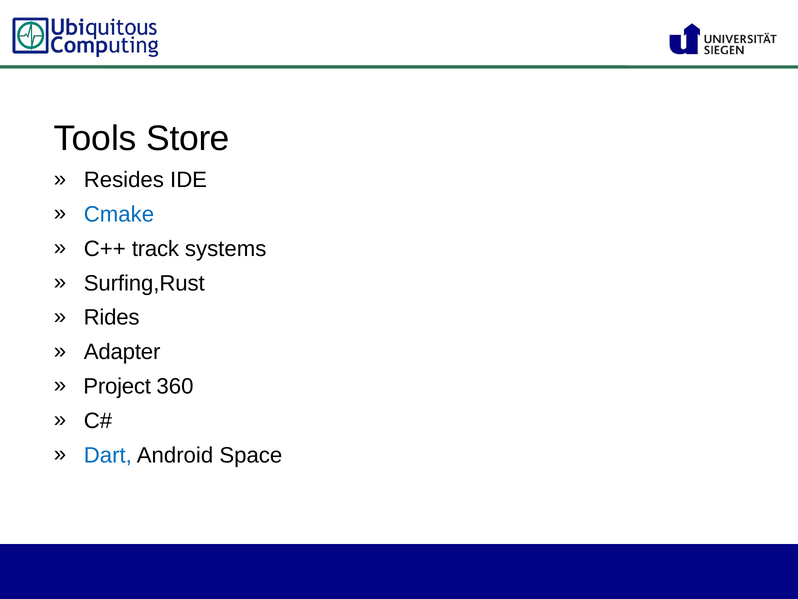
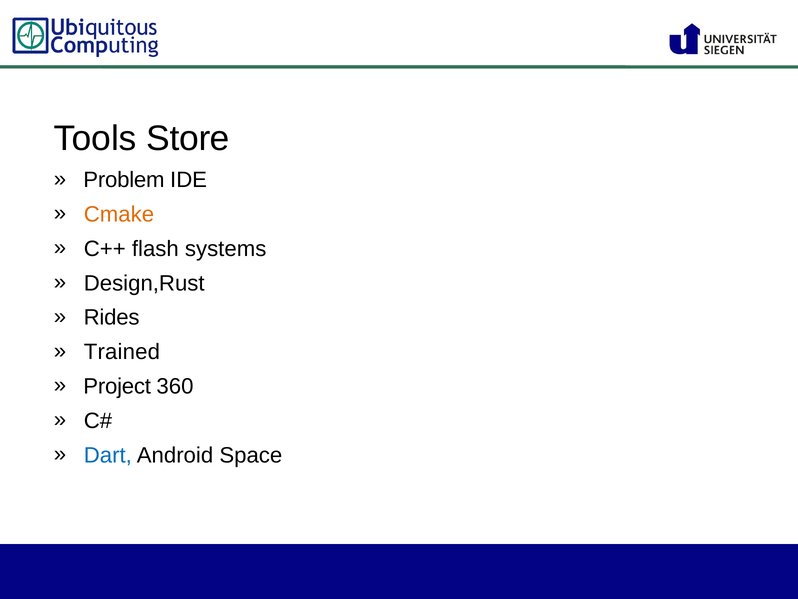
Resides: Resides -> Problem (124, 180)
Cmake colour: blue -> orange (119, 214)
track: track -> flash (155, 249)
Surfing,Rust: Surfing,Rust -> Design,Rust (144, 283)
Adapter: Adapter -> Trained (122, 352)
